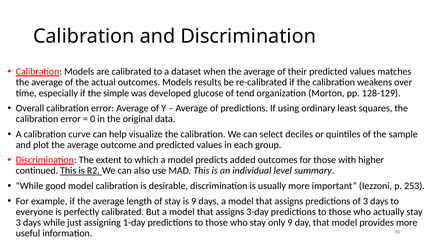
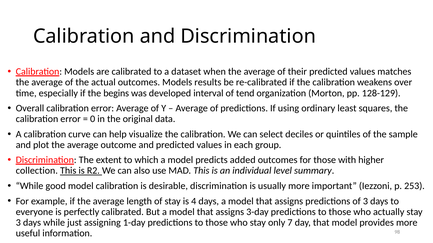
simple: simple -> begins (116, 93)
glucose: glucose -> interval (208, 93)
continued: continued -> collection (37, 171)
is 9: 9 -> 4 (194, 202)
only 9: 9 -> 7 (290, 223)
